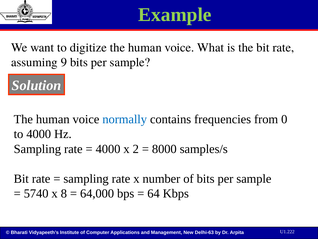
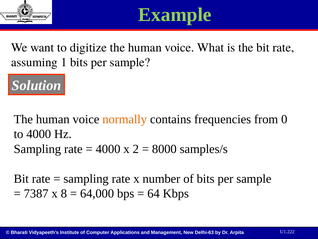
9: 9 -> 1 (64, 62)
normally colour: blue -> orange (125, 119)
5740: 5740 -> 7387 (36, 193)
